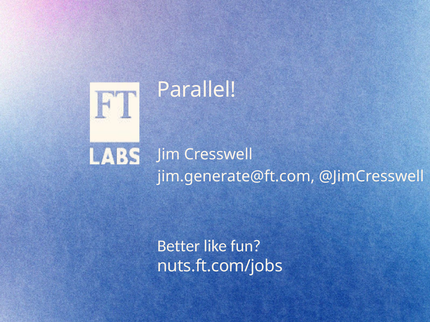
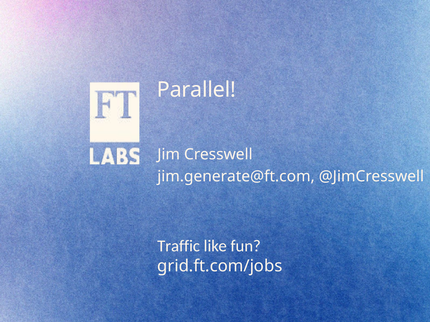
Better: Better -> Traffic (179, 246)
nuts.ft.com/jobs: nuts.ft.com/jobs -> grid.ft.com/jobs (220, 266)
